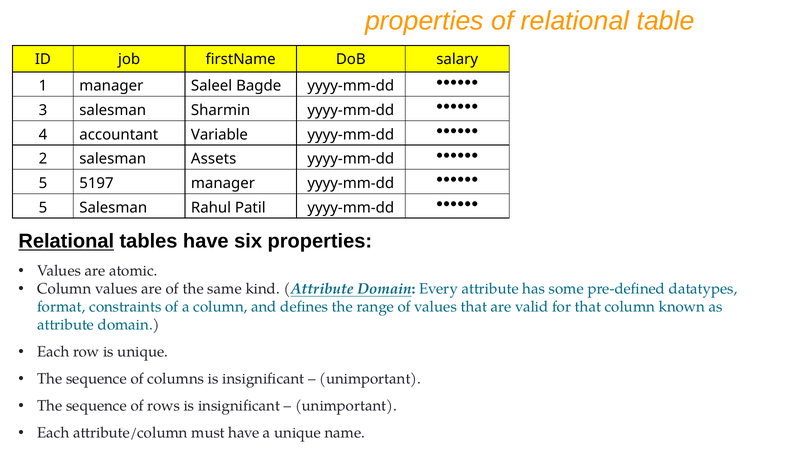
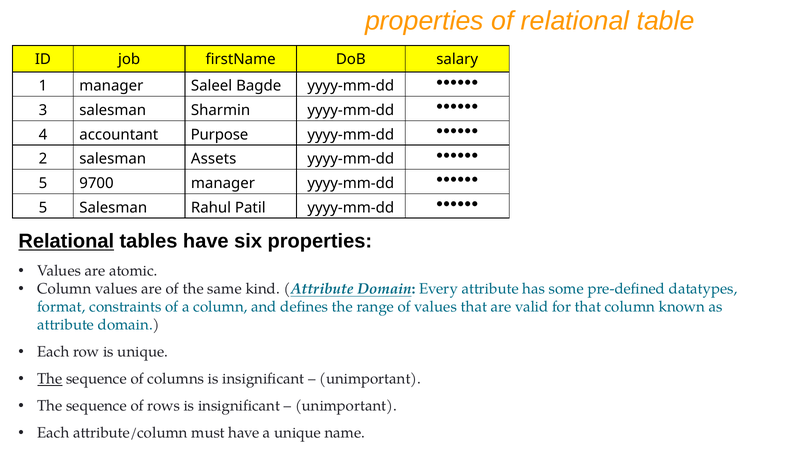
Variable: Variable -> Purpose (219, 135)
5197: 5197 -> 9700 (96, 184)
The underline: none -> present (50, 379)
